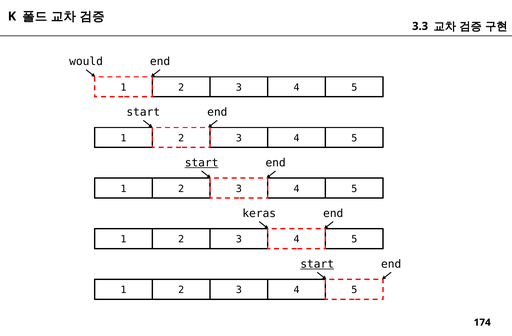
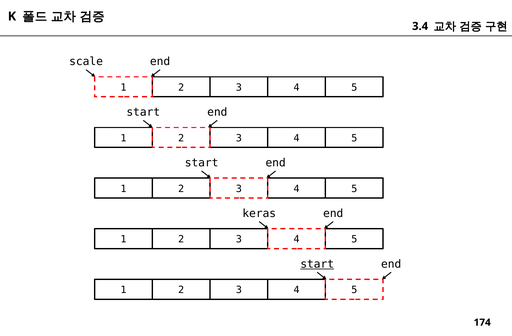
3.3: 3.3 -> 3.4 (420, 26)
would: would -> scale (86, 62)
start underline: present -> none (202, 163)
